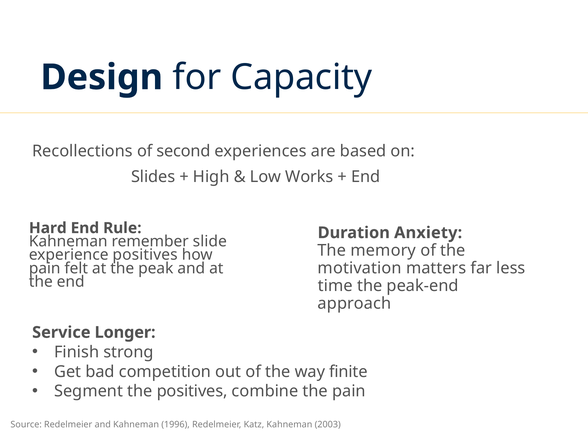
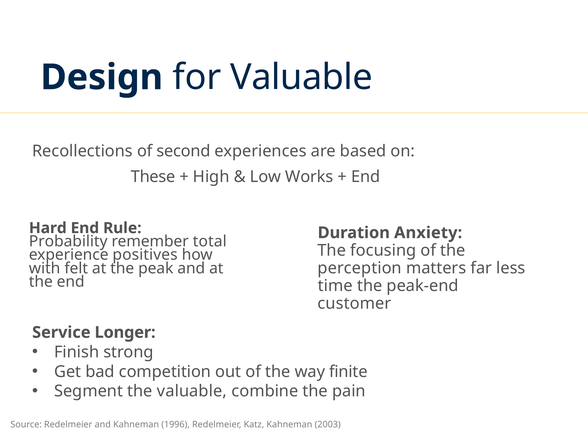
for Capacity: Capacity -> Valuable (301, 77)
Slides: Slides -> These (153, 177)
Kahneman: Kahneman -> Probability (68, 241)
slide: slide -> total (210, 241)
memory: memory -> focusing (383, 250)
motivation: motivation -> perception (360, 268)
pain: pain -> with (45, 268)
approach: approach -> customer (354, 303)
the positives: positives -> valuable (192, 391)
